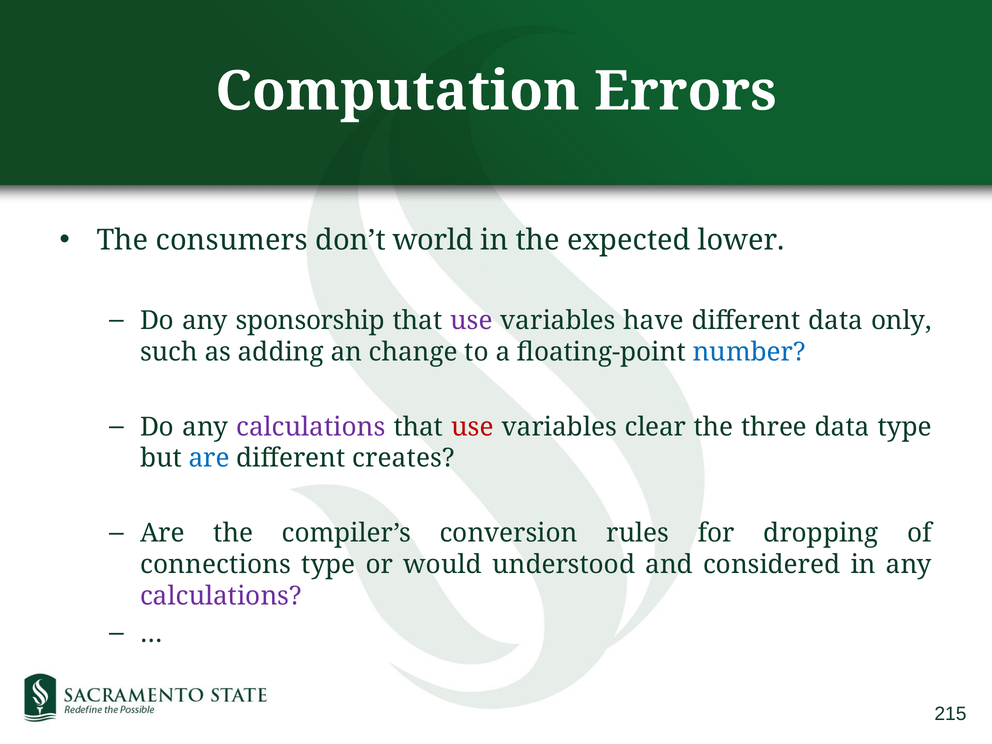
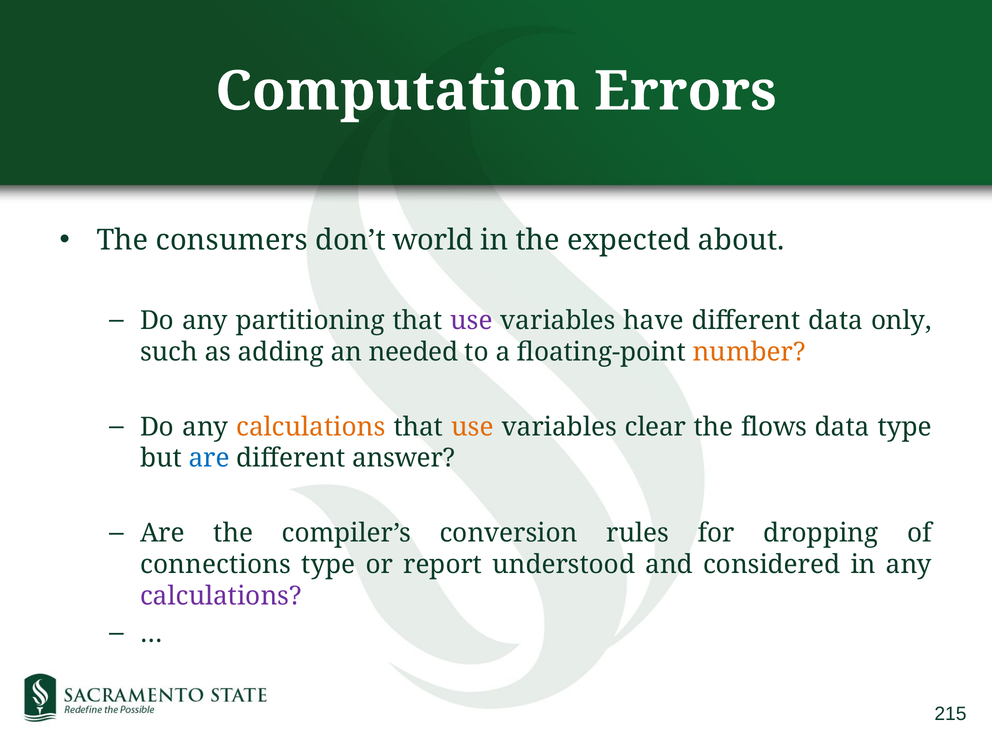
lower: lower -> about (741, 240)
sponsorship: sponsorship -> partitioning (310, 321)
change: change -> needed (413, 352)
number colour: blue -> orange (749, 352)
calculations colour: purple -> orange (311, 427)
use colour: red -> orange (473, 427)
three: three -> flows (774, 427)
creates: creates -> answer (404, 458)
would: would -> report (443, 565)
